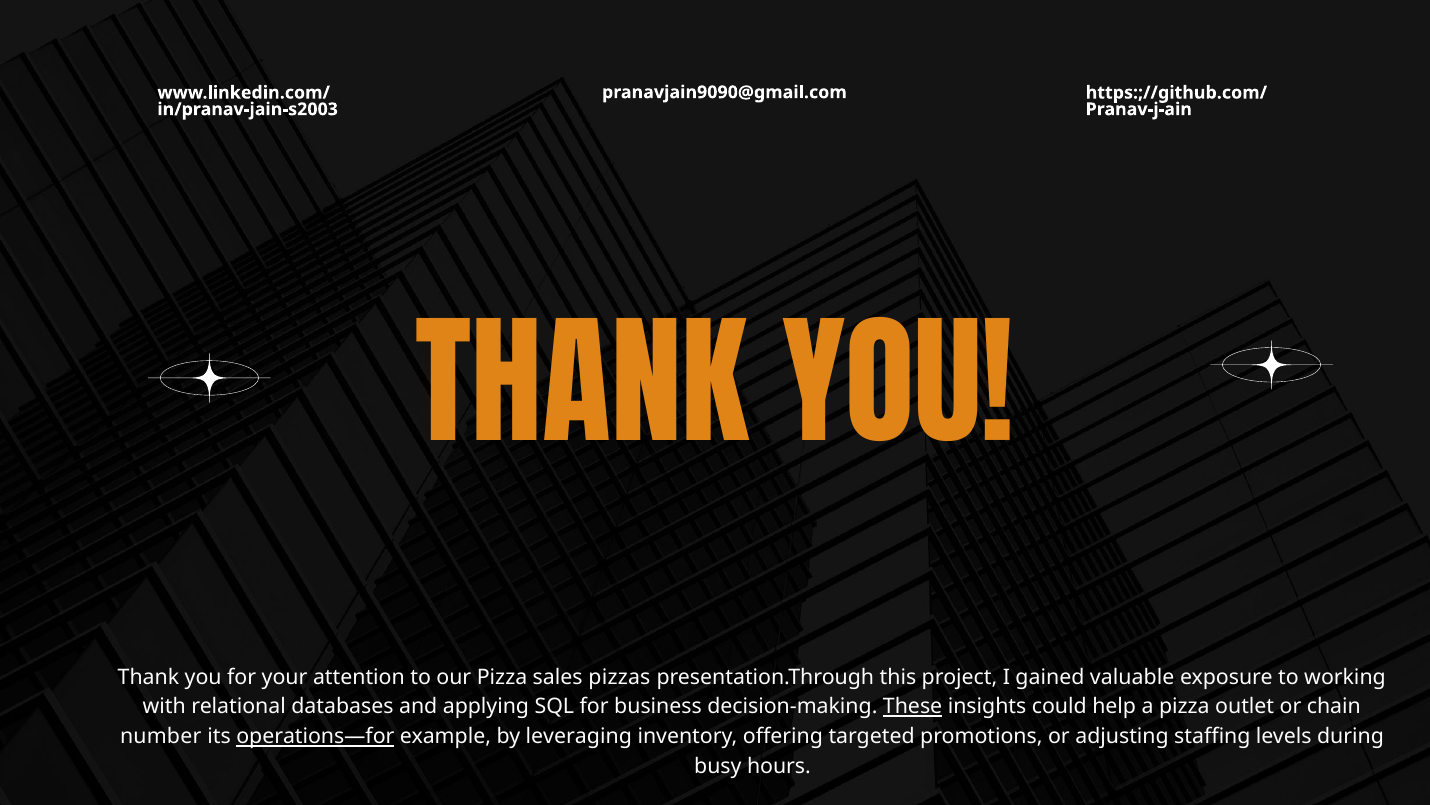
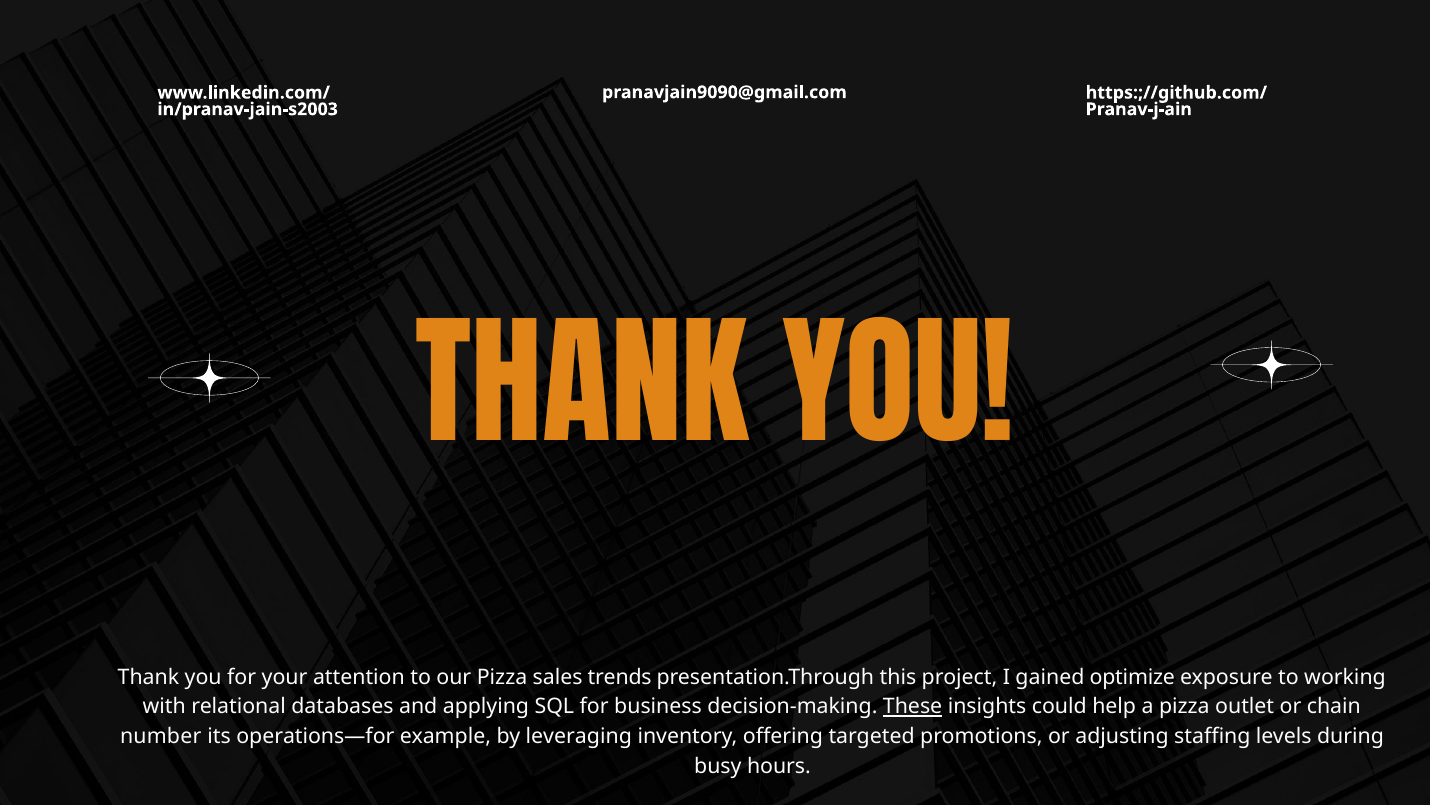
pizzas: pizzas -> trends (620, 676)
valuable: valuable -> optimize (1132, 676)
operations—for underline: present -> none (315, 736)
